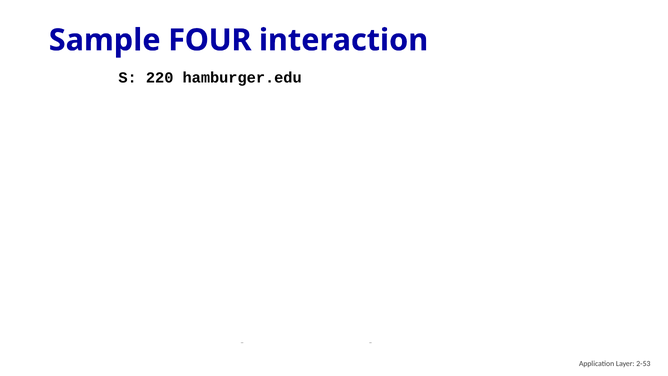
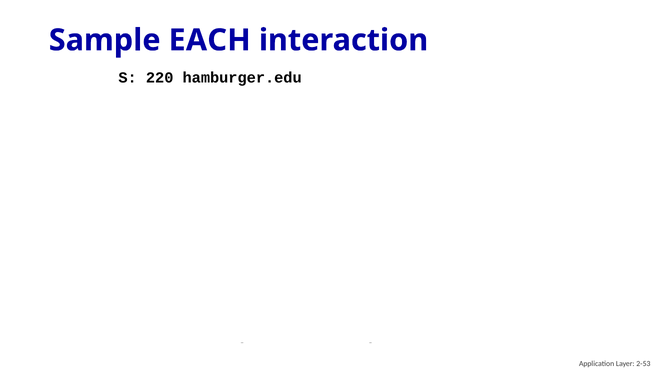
FOUR: FOUR -> EACH (210, 40)
